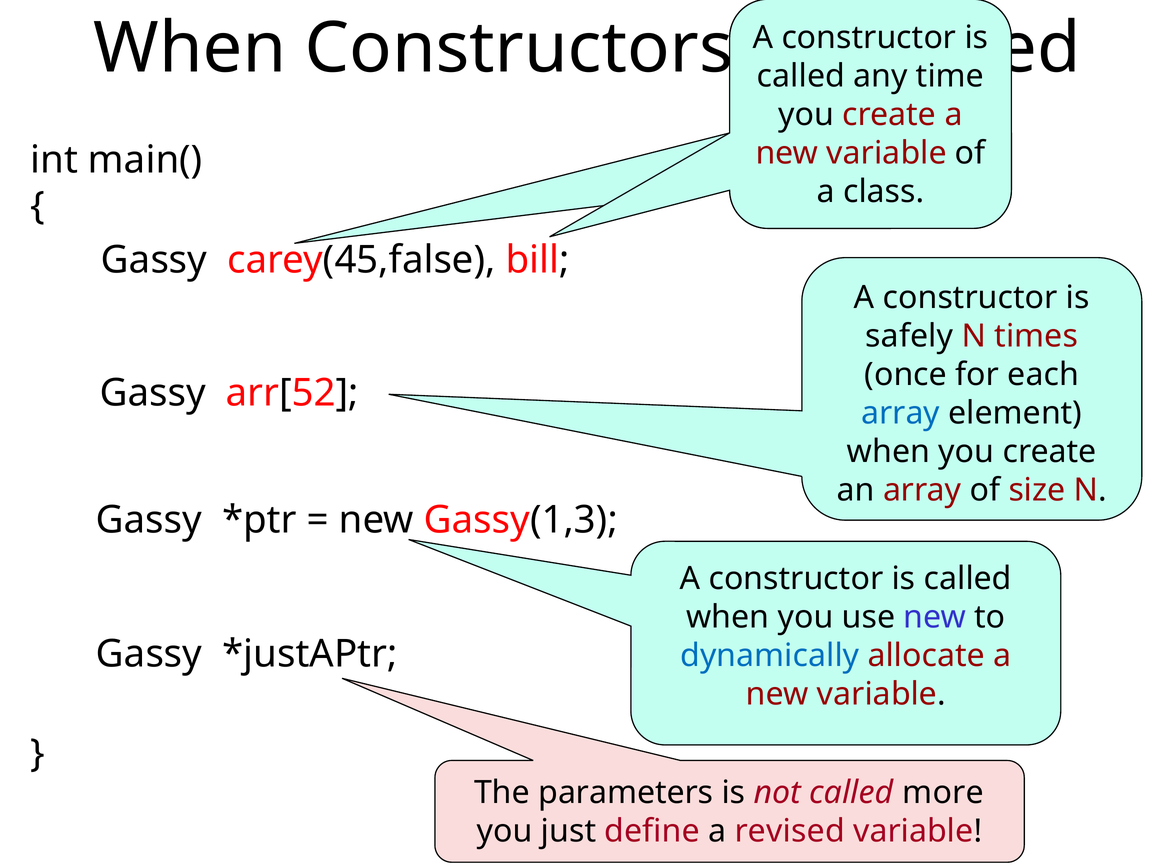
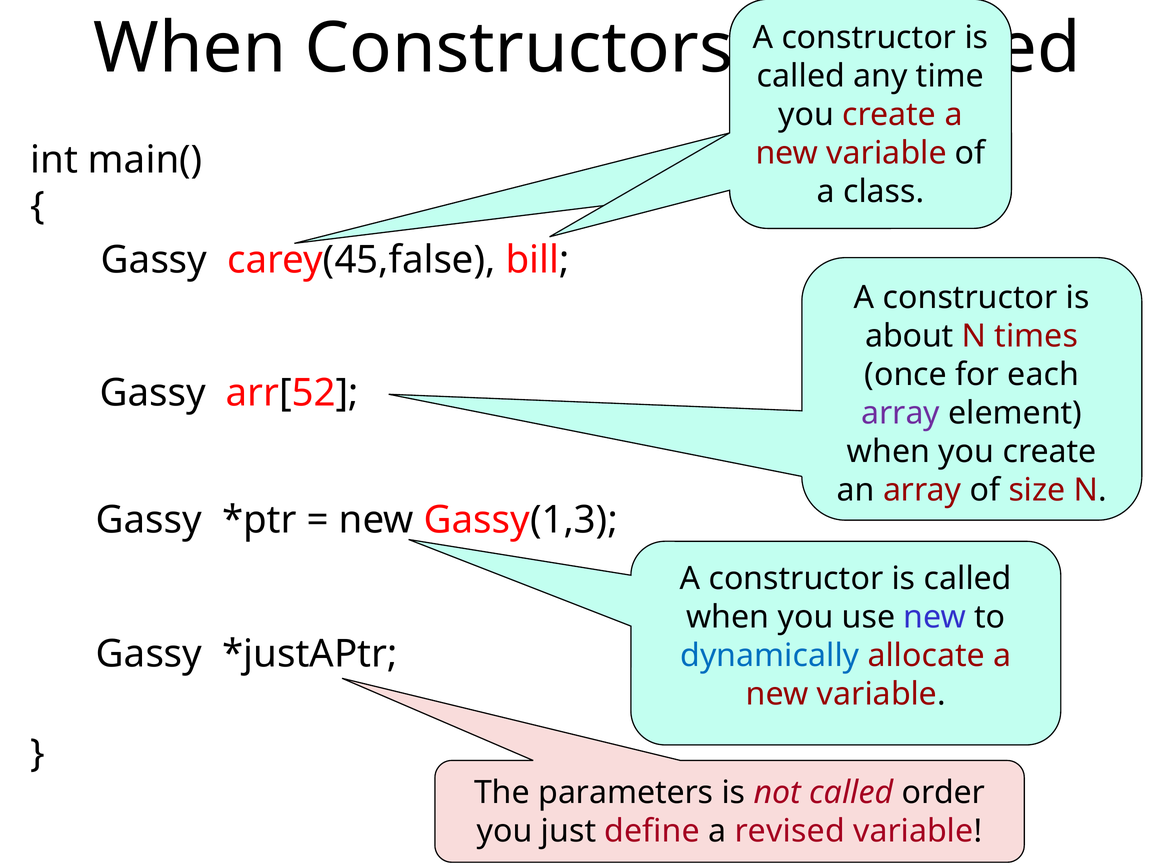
safely: safely -> about (909, 336)
array colour: blue -> purple (901, 413)
more: more -> order (943, 793)
